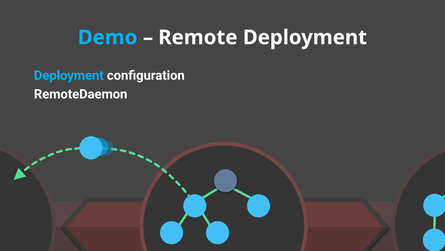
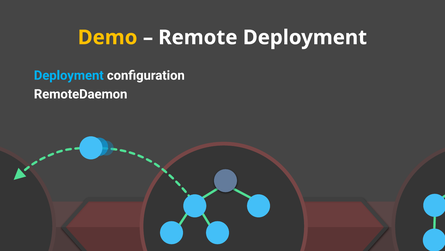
Demo colour: light blue -> yellow (108, 37)
